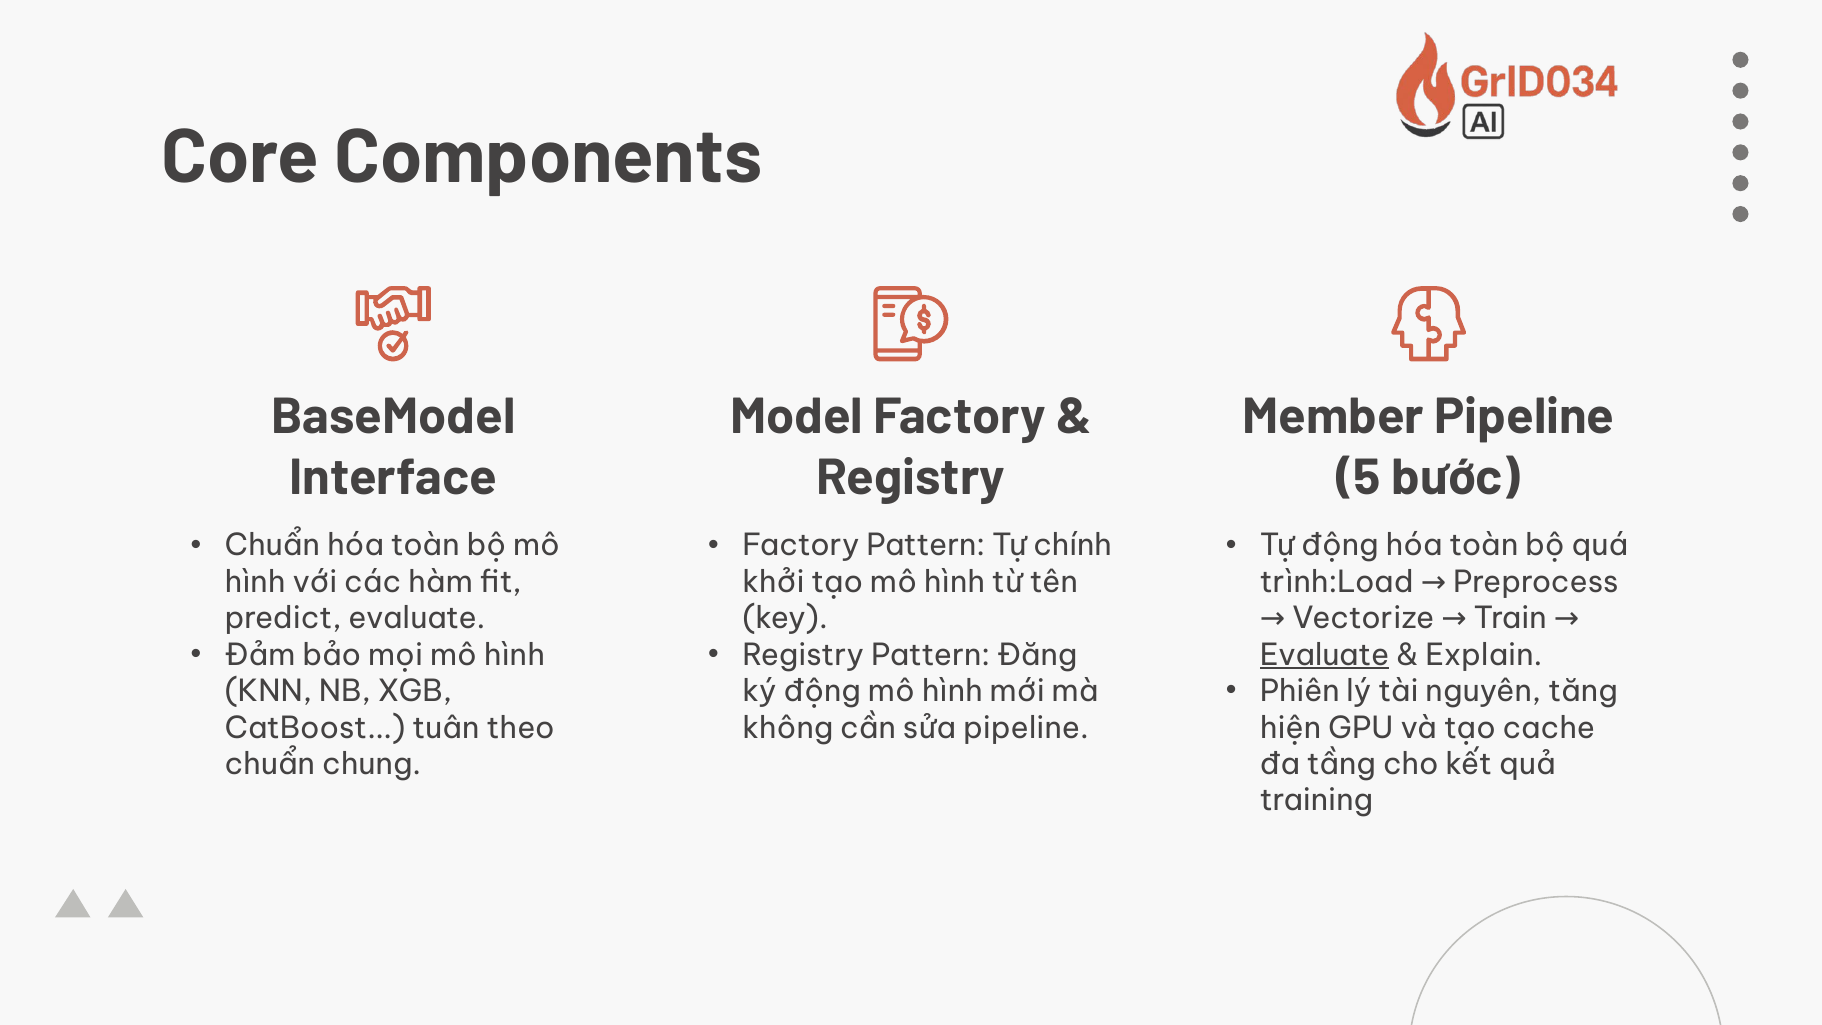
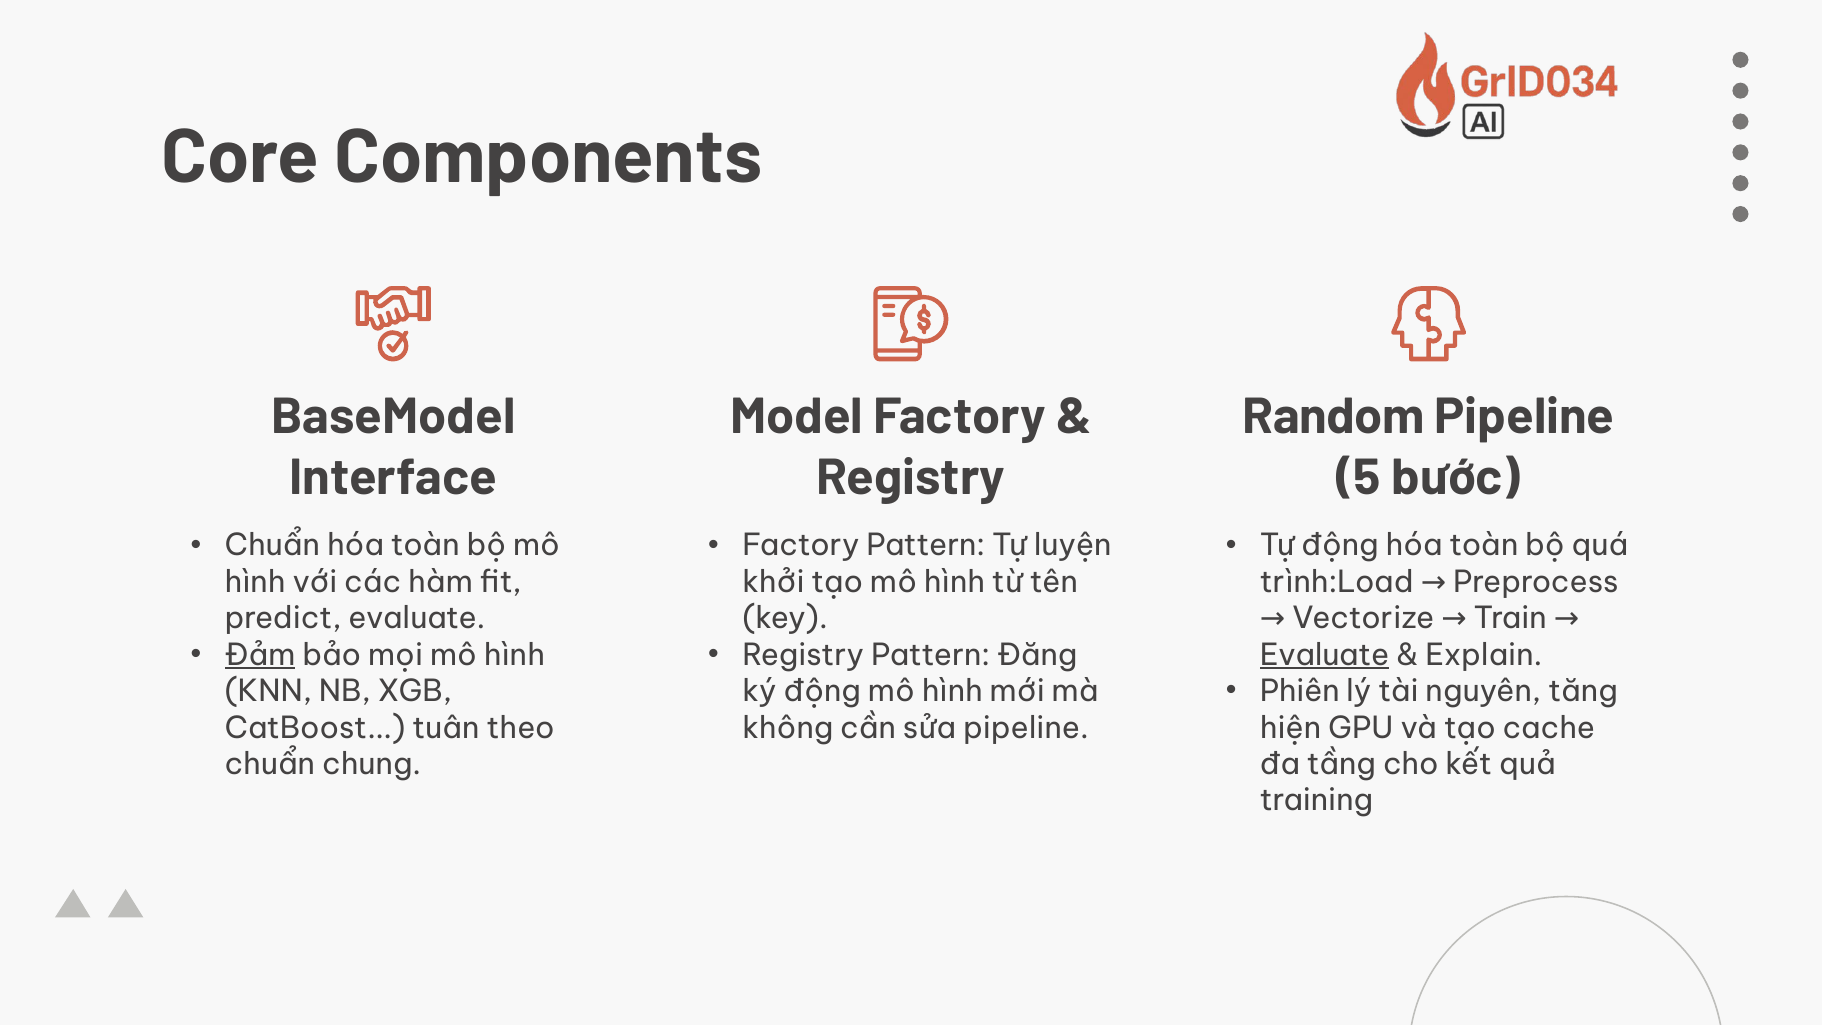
Member: Member -> Random (1334, 417)
chính: chính -> luyện (1073, 546)
Đảm underline: none -> present (260, 655)
